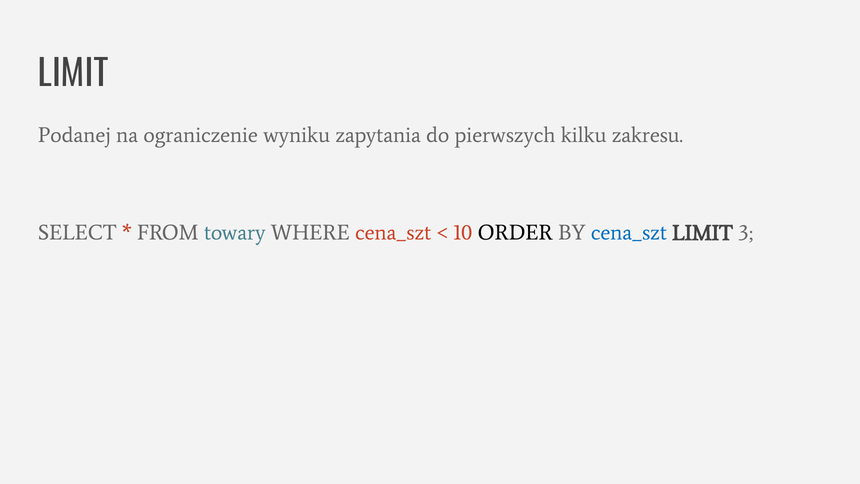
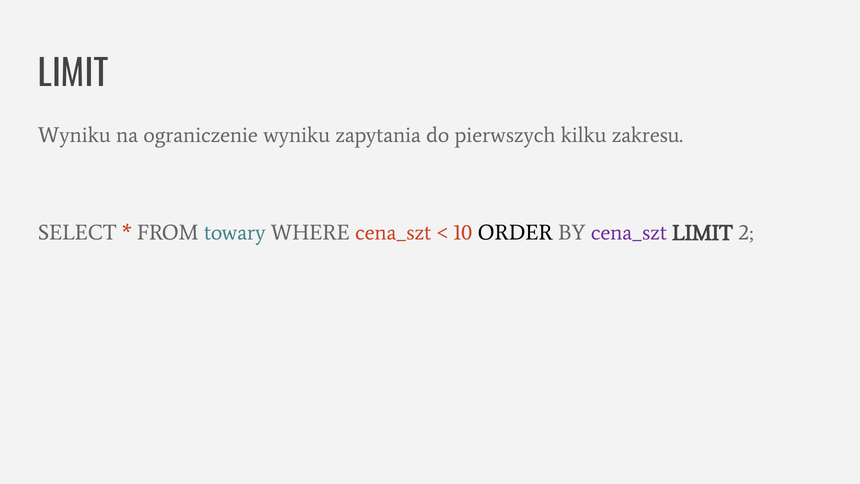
Podanej: Podanej -> Wyniku (74, 135)
cena_szt colour: blue -> purple (629, 233)
3: 3 -> 2 (746, 233)
